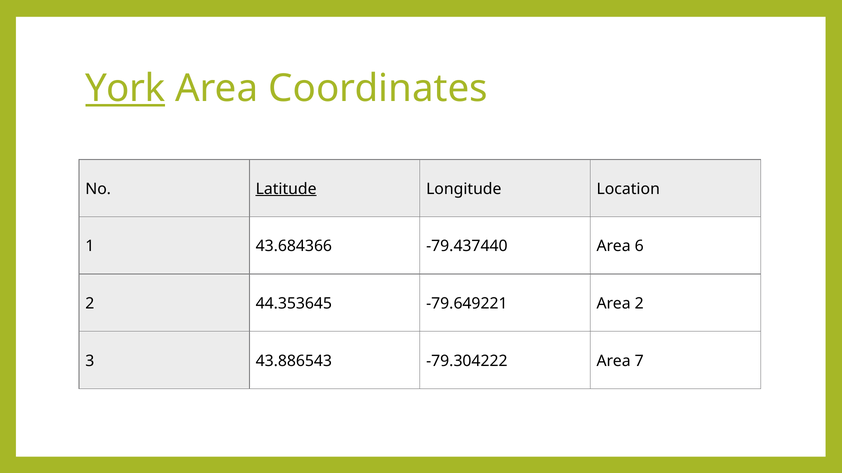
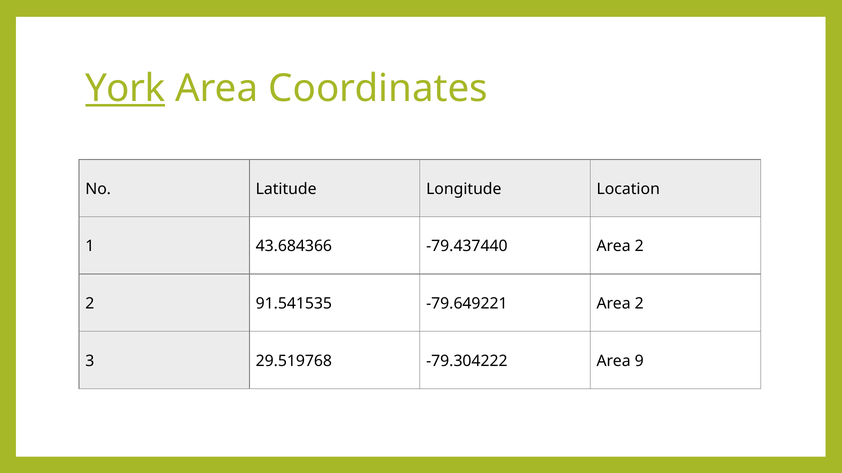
Latitude underline: present -> none (286, 189)
-79.437440 Area 6: 6 -> 2 (639, 247)
44.353645: 44.353645 -> 91.541535 (294, 304)
43.886543: 43.886543 -> 29.519768 (294, 361)
7: 7 -> 9 (639, 361)
